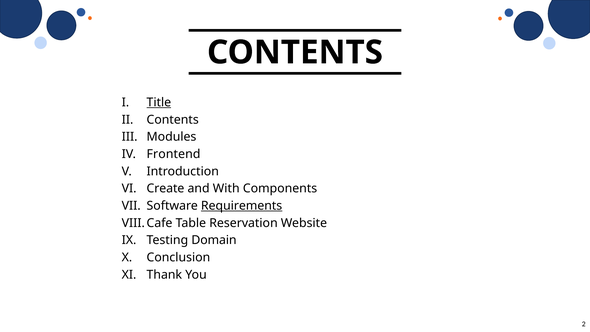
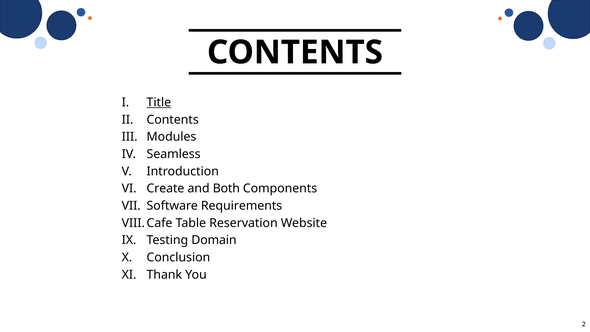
Frontend: Frontend -> Seamless (174, 154)
With: With -> Both (226, 188)
Requirements underline: present -> none (242, 206)
